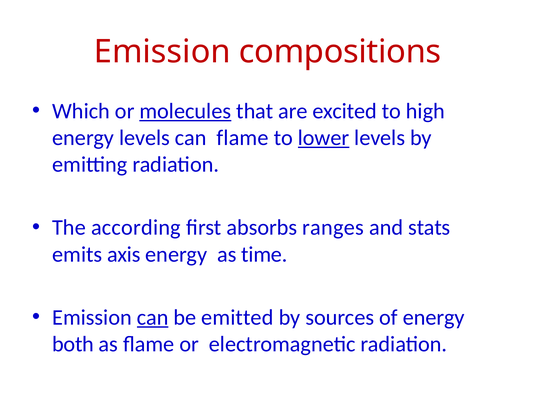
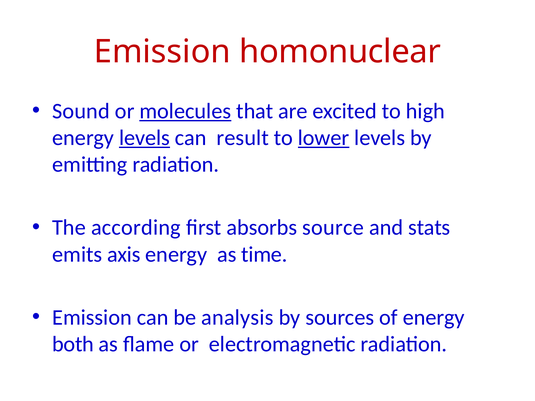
compositions: compositions -> homonuclear (340, 52)
Which: Which -> Sound (81, 111)
levels underline: none -> present (144, 138)
can flame: flame -> result (243, 138)
ranges: ranges -> source (333, 228)
can underline: present -> none (153, 318)
emitted: emitted -> analysis (237, 318)
